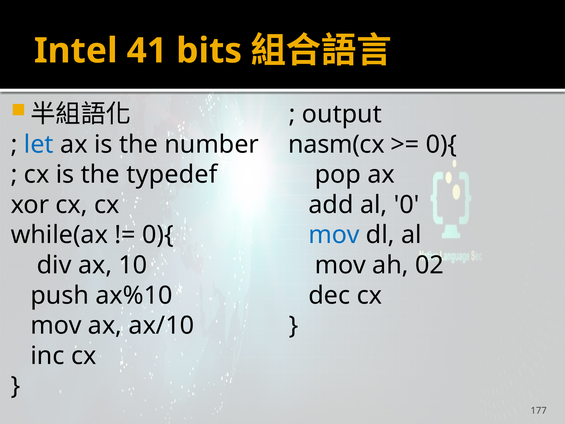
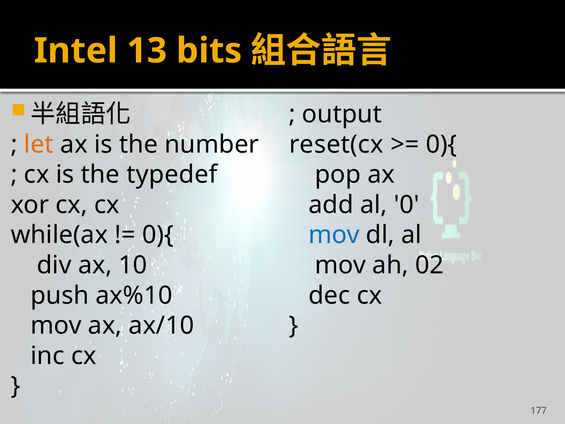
41: 41 -> 13 (147, 51)
let colour: blue -> orange (39, 144)
nasm(cx: nasm(cx -> reset(cx (336, 144)
